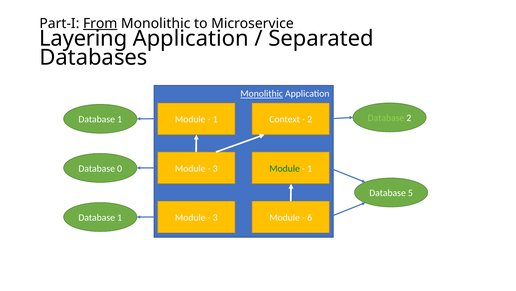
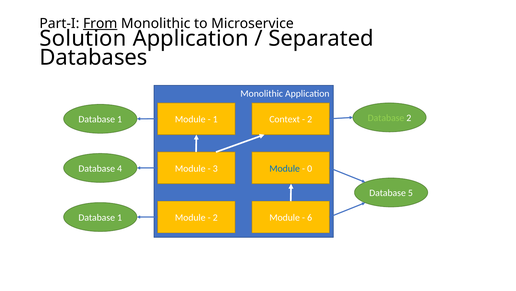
Layering: Layering -> Solution (83, 38)
Monolithic underline: present -> none (262, 93)
0: 0 -> 4 (120, 168)
Module colour: green -> blue (285, 168)
1: 1 -> 0 (310, 168)
3: 3 -> 2 (215, 217)
